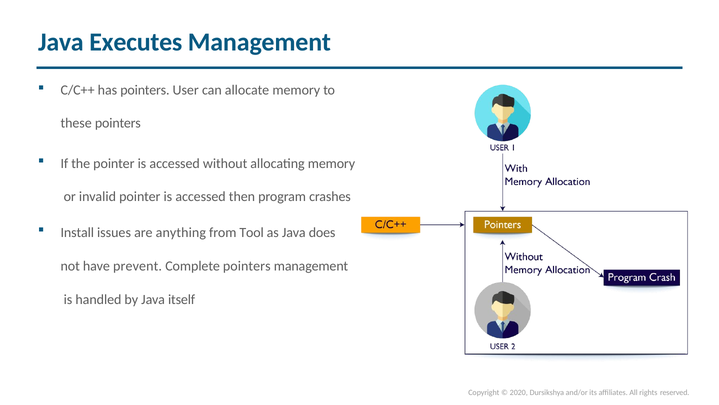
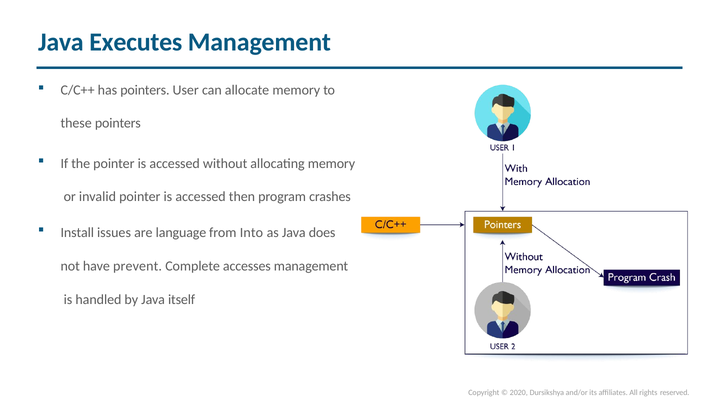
anything: anything -> language (181, 232)
Tool: Tool -> Into (251, 232)
Complete pointers: pointers -> accesses (247, 266)
